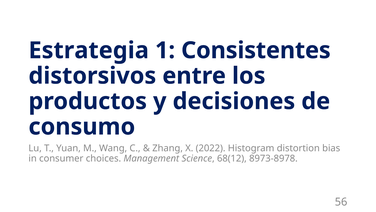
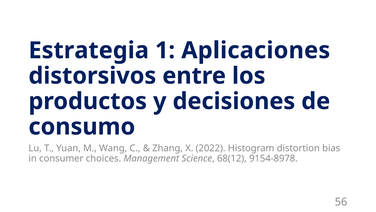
Consistentes: Consistentes -> Aplicaciones (256, 50)
8973-8978: 8973-8978 -> 9154-8978 (273, 158)
